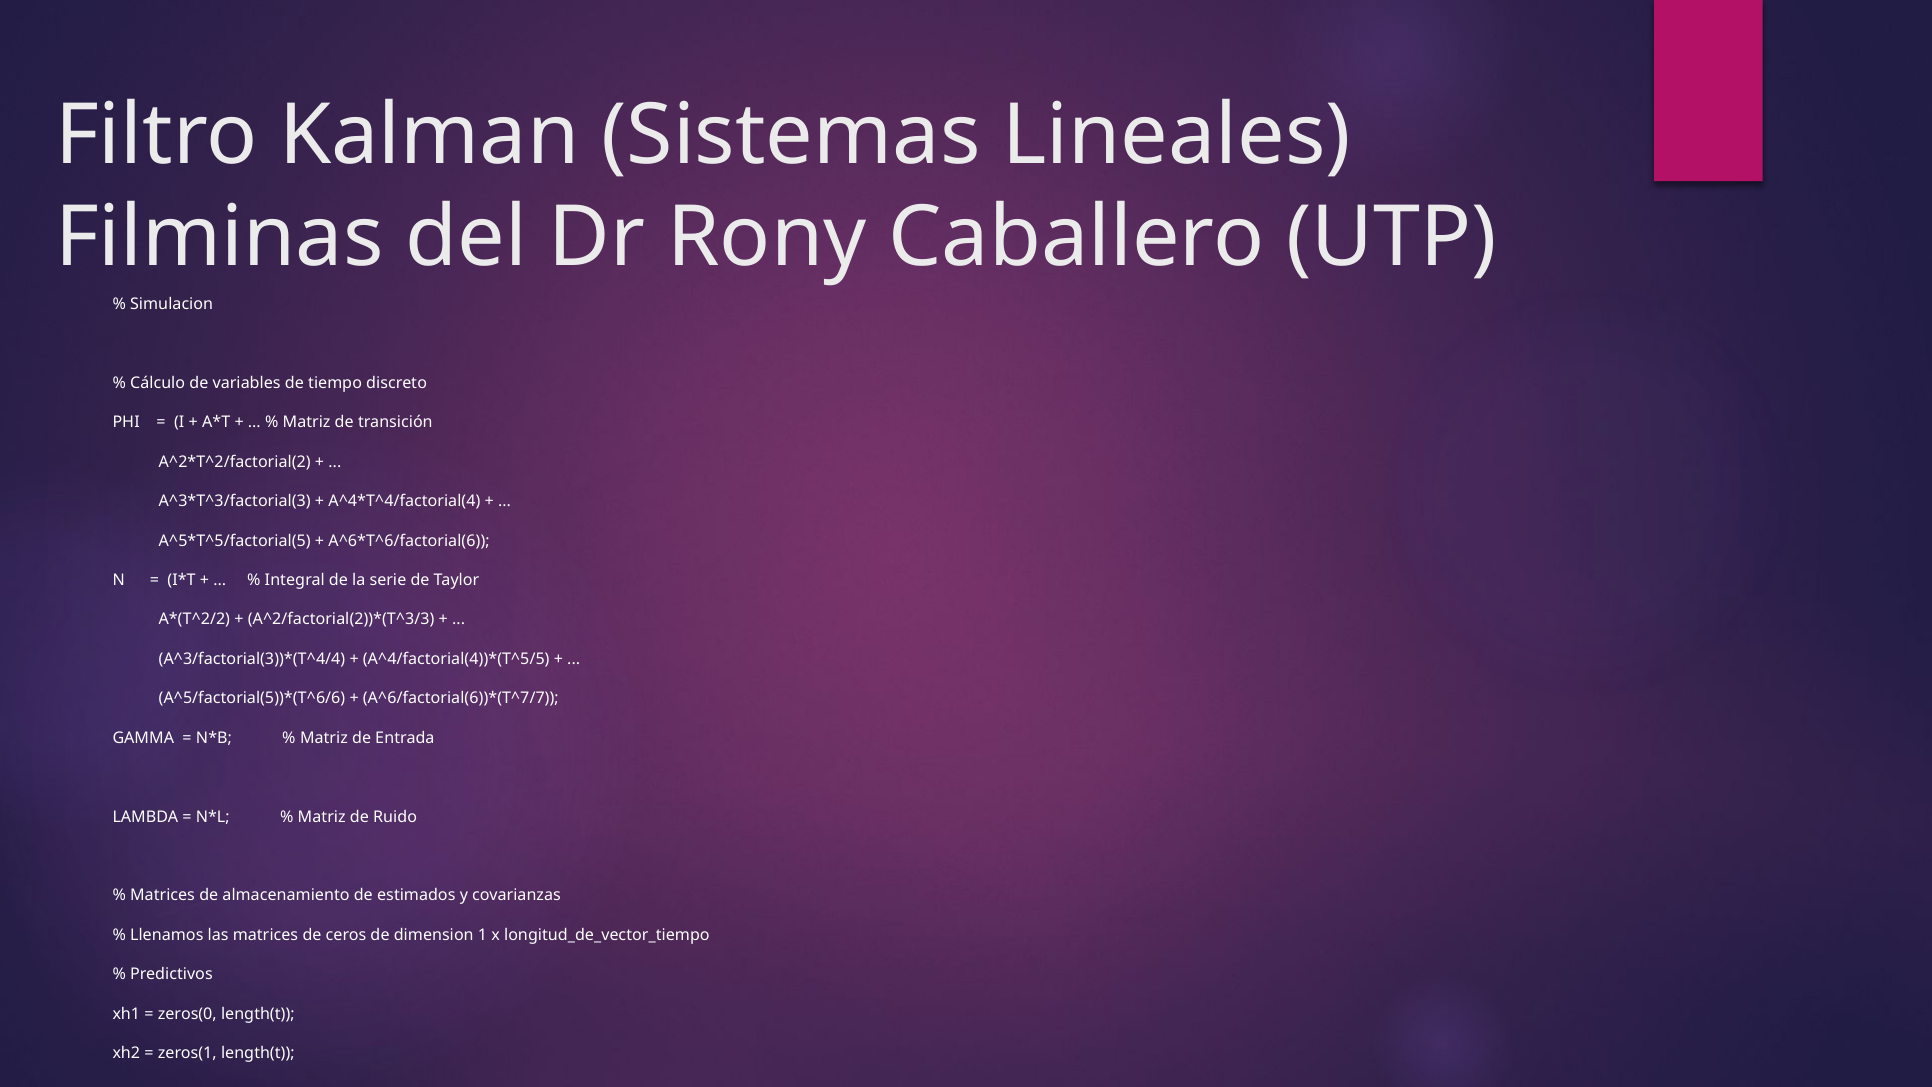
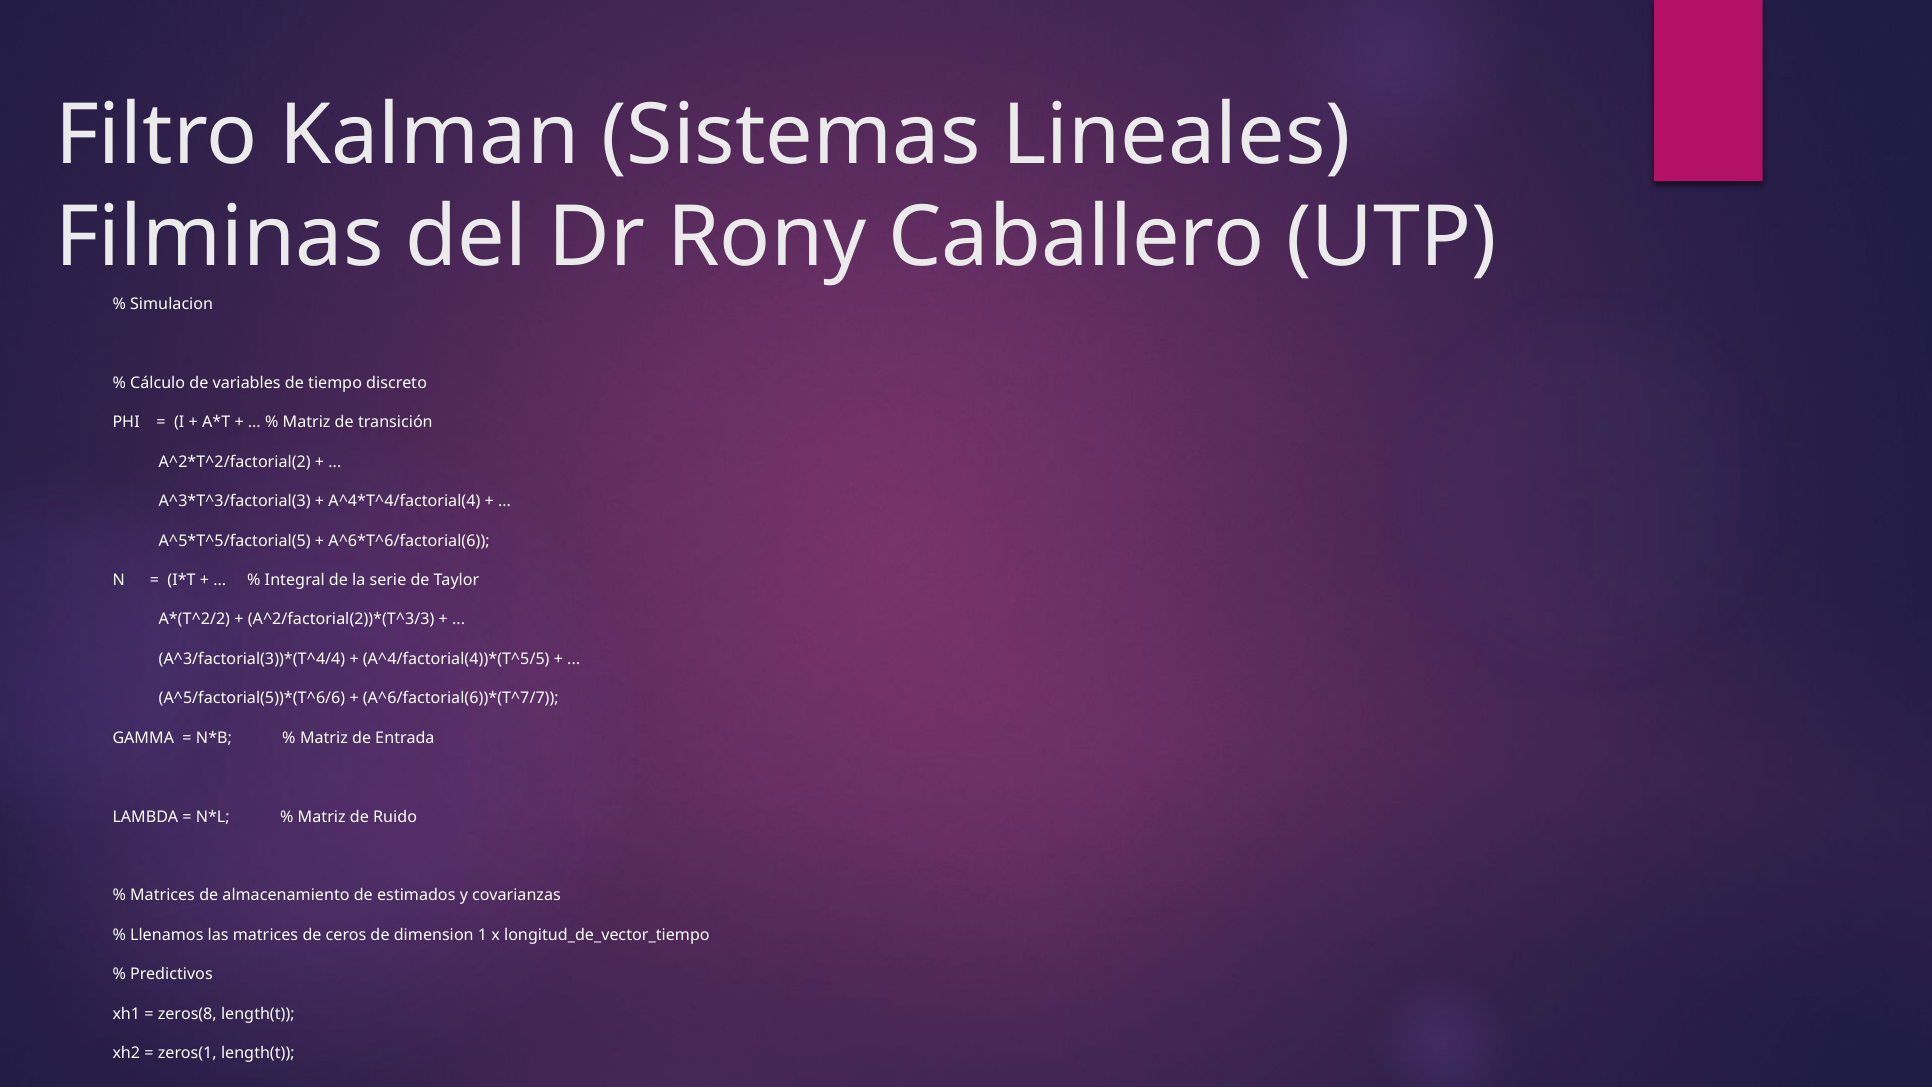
zeros(0: zeros(0 -> zeros(8 (187, 1014)
